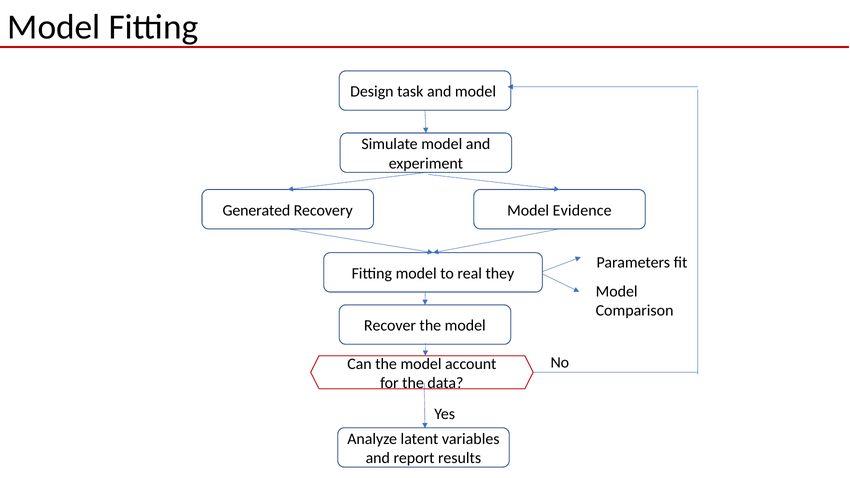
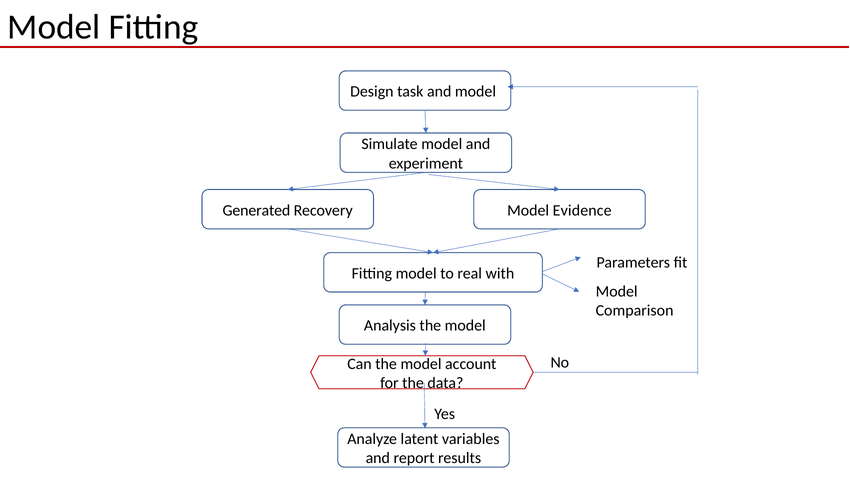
they: they -> with (500, 274)
Recover: Recover -> Analysis (390, 326)
